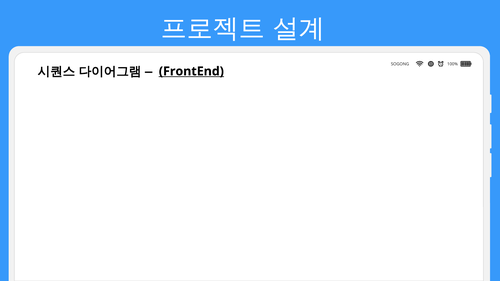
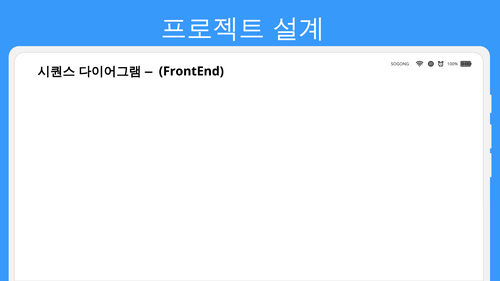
FrontEnd underline: present -> none (191, 71)
